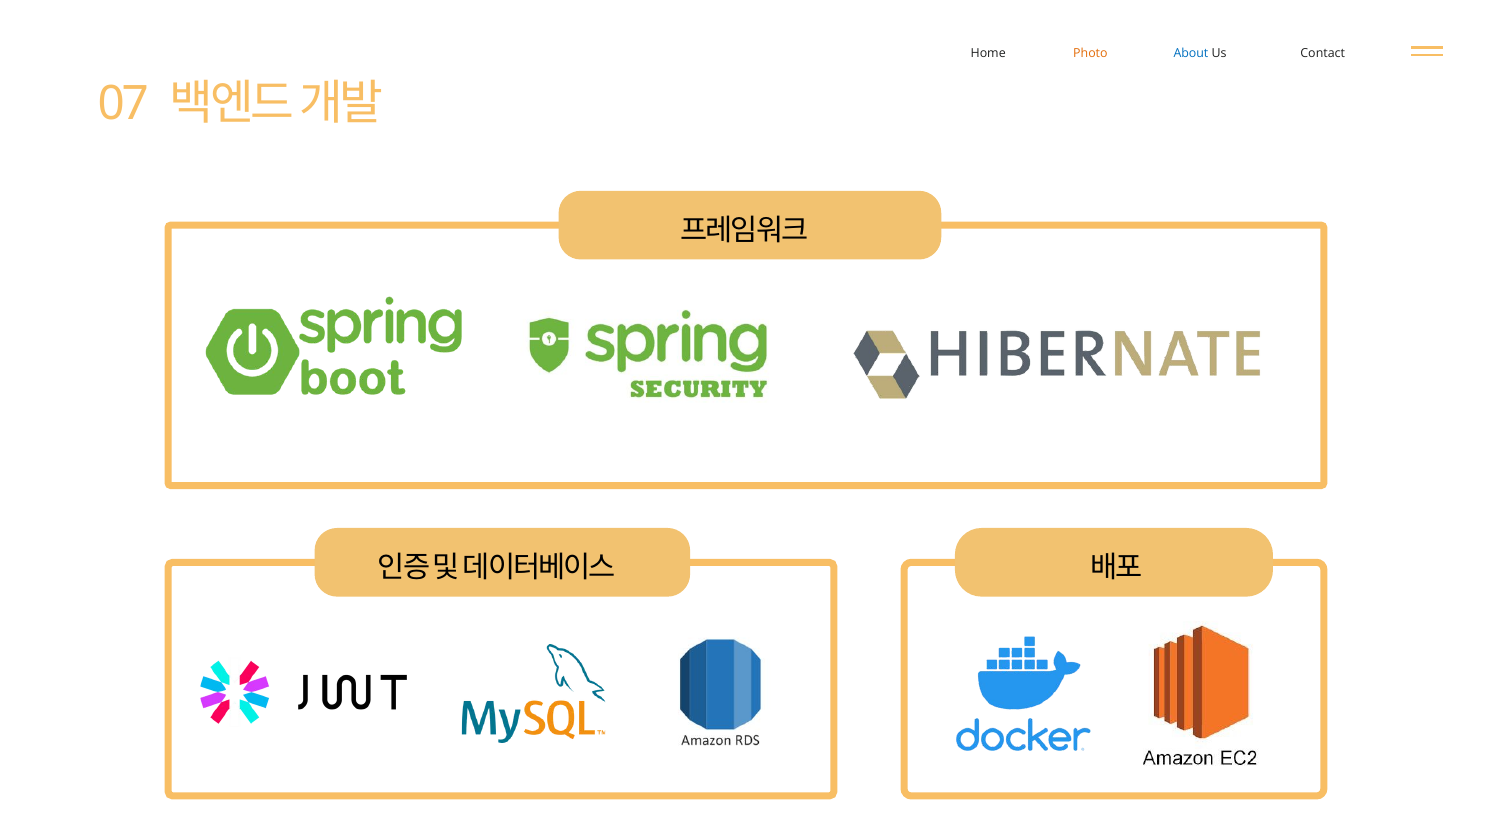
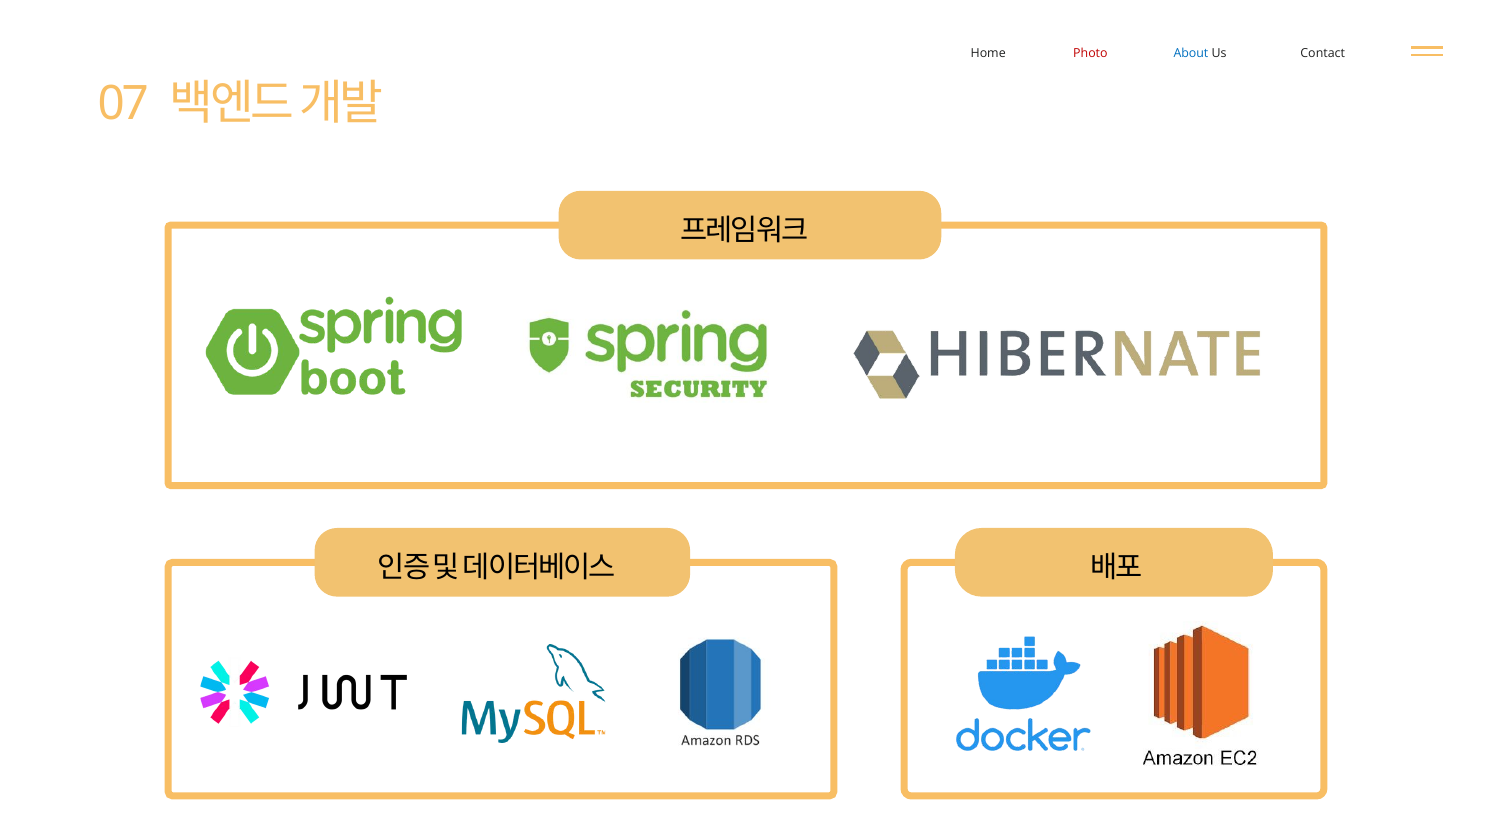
Photo colour: orange -> red (1090, 53)
